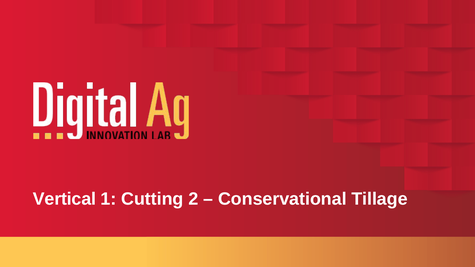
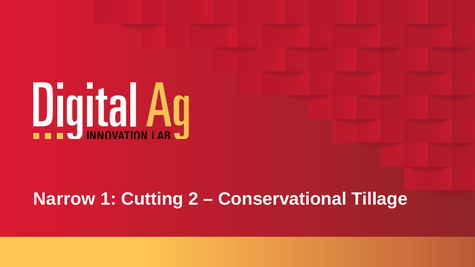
Vertical: Vertical -> Narrow (64, 199)
